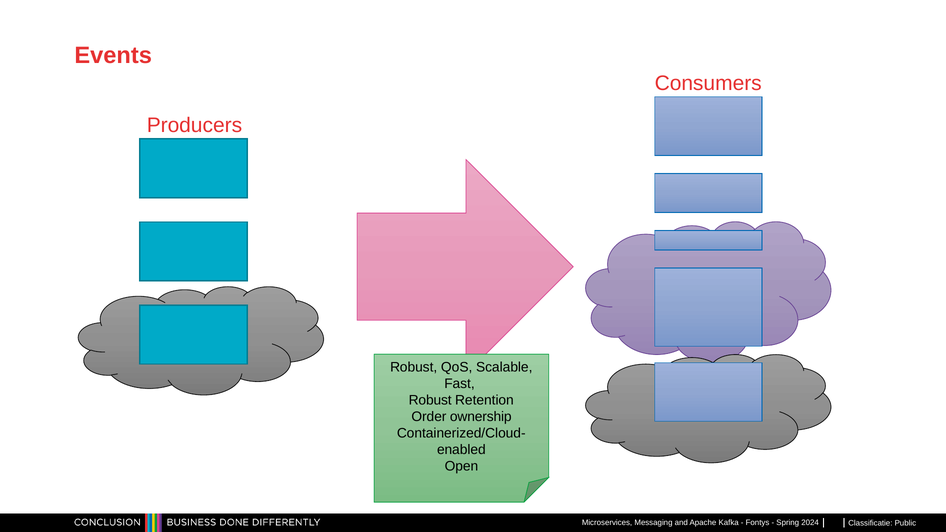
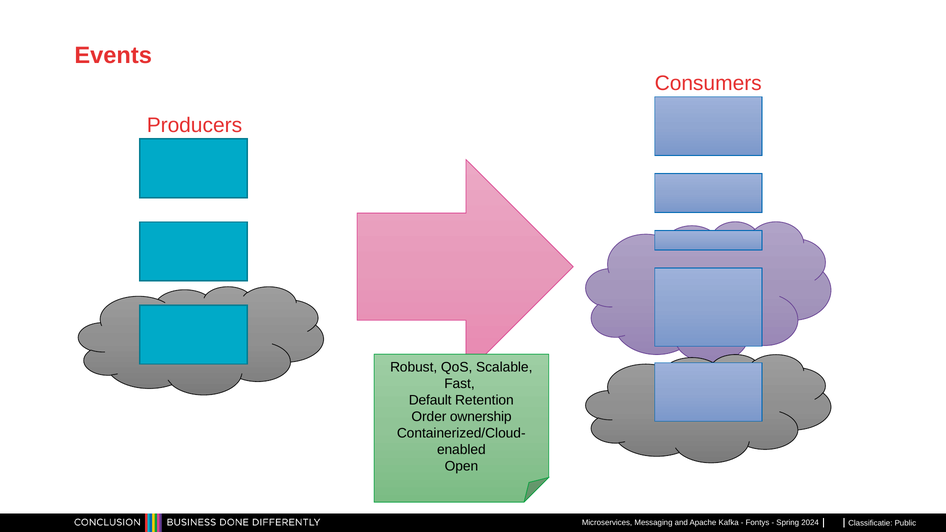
Robust: Robust -> Default (430, 400)
